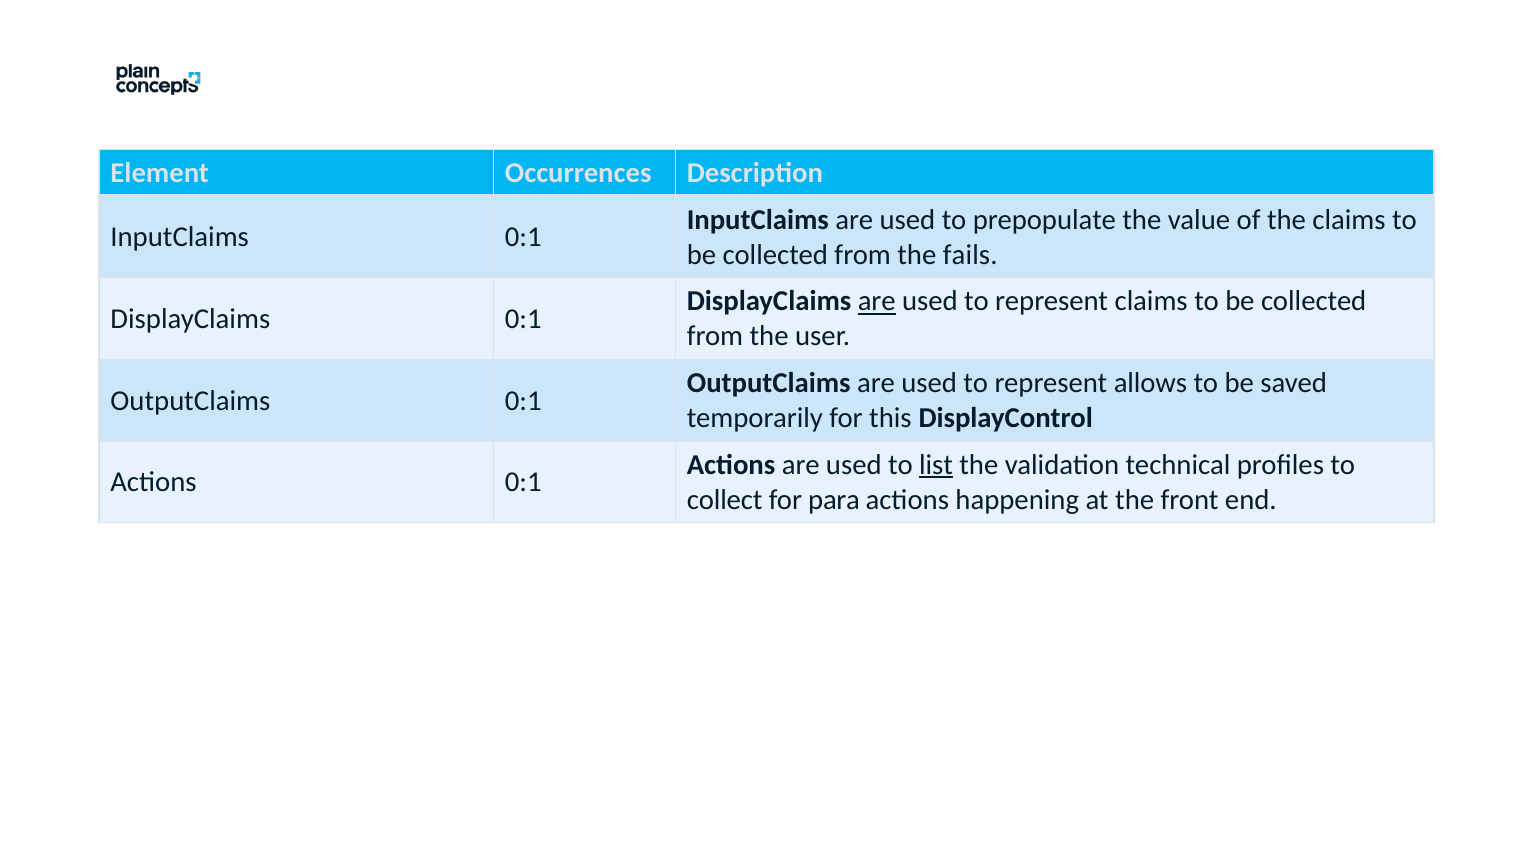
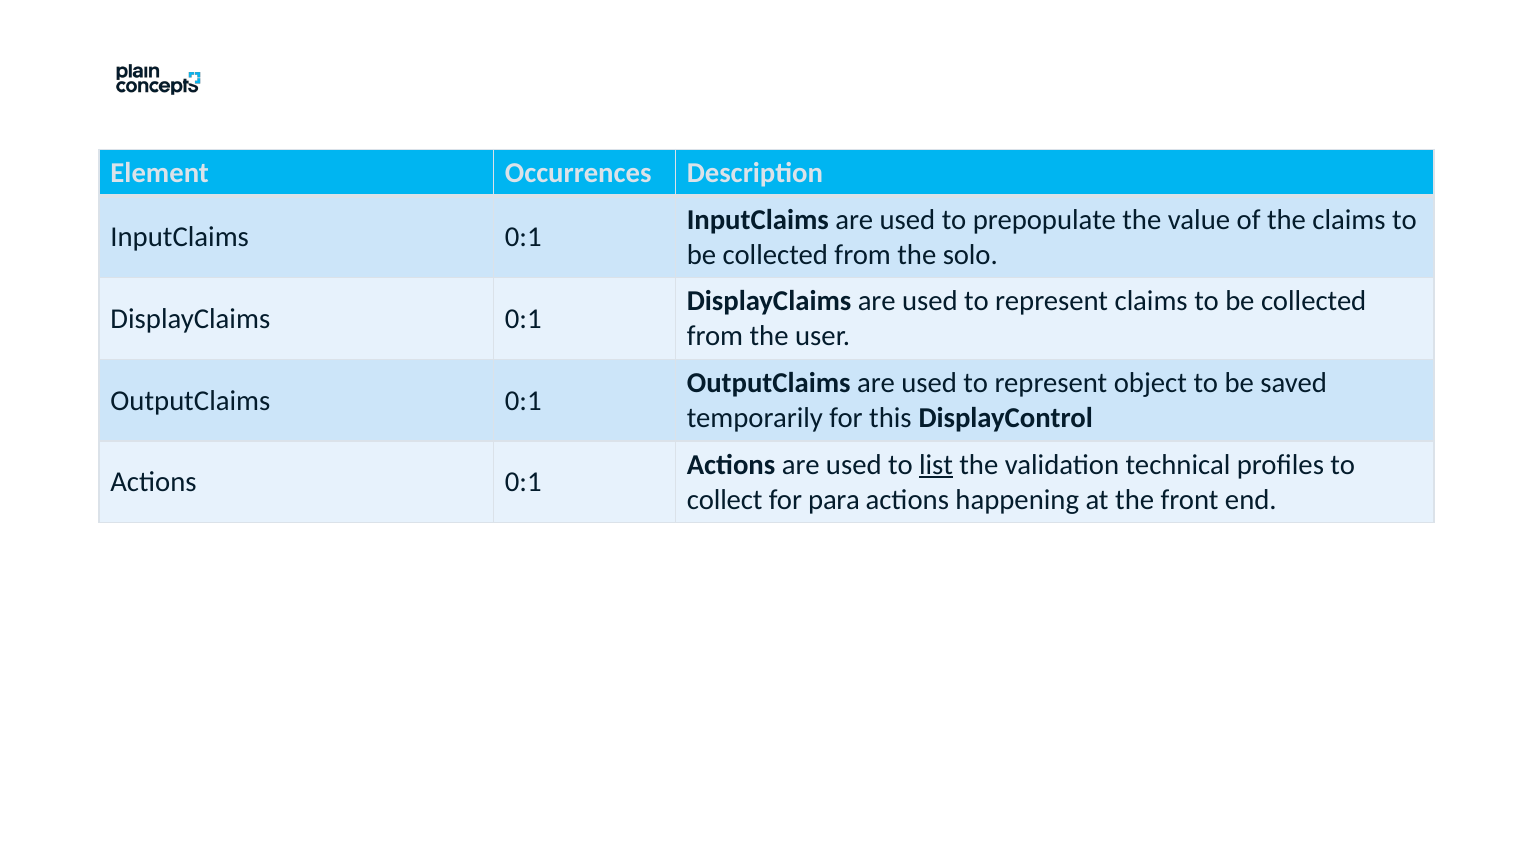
fails: fails -> solo (970, 255)
are underline: present -> none (877, 302)
allows: allows -> object (1150, 383)
